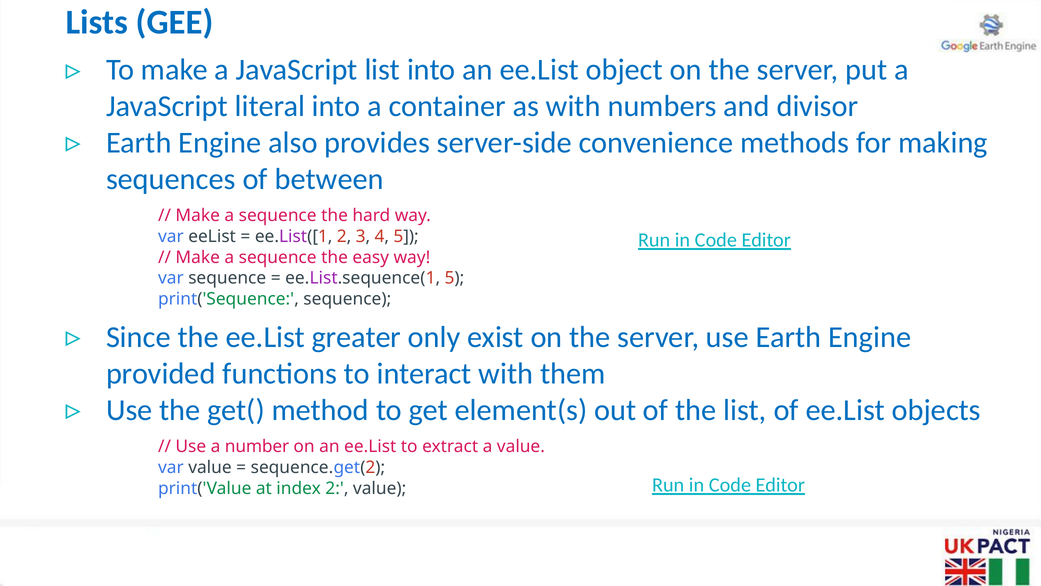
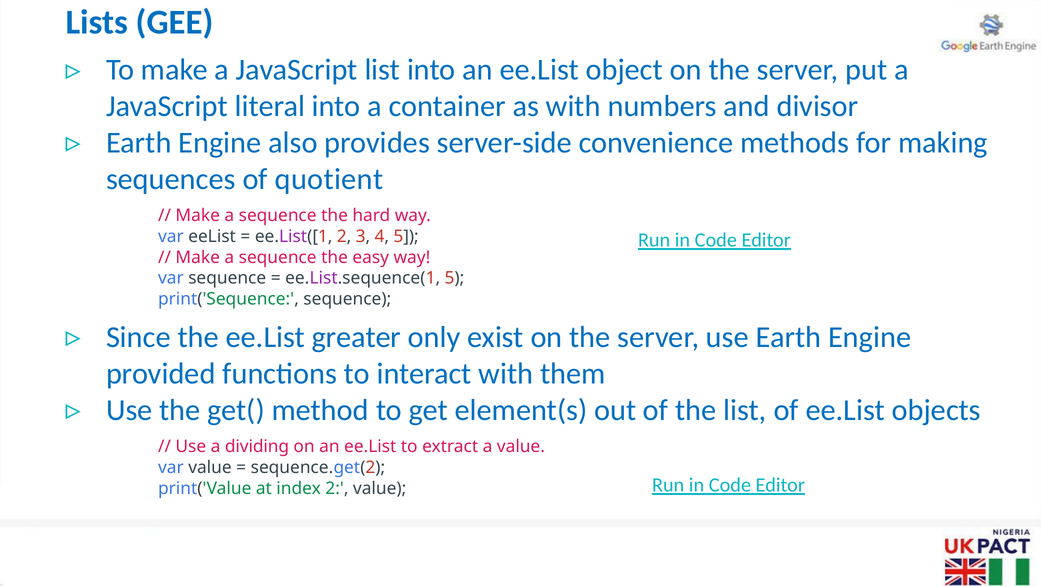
between: between -> quotient (329, 179)
number: number -> dividing (257, 446)
